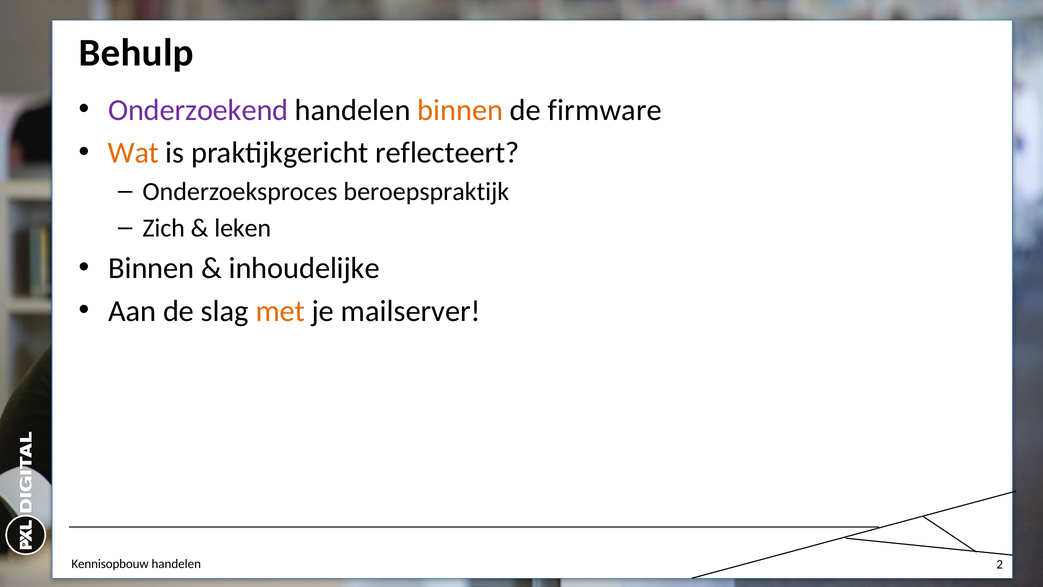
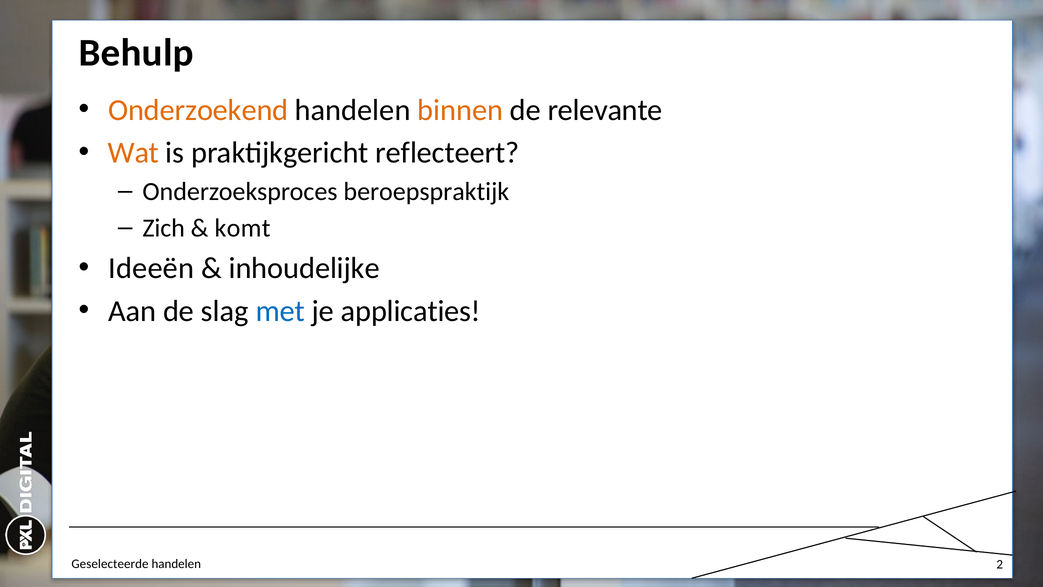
Onderzoekend colour: purple -> orange (198, 110)
firmware: firmware -> relevante (605, 110)
leken: leken -> komt (243, 228)
Binnen: Binnen -> Ideeën (151, 268)
met colour: orange -> blue (280, 311)
mailserver: mailserver -> applicaties (411, 311)
Kennisopbouw: Kennisopbouw -> Geselecteerde (110, 564)
